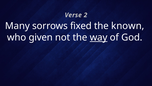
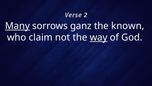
Many underline: none -> present (17, 26)
fixed: fixed -> ganz (81, 26)
given: given -> claim (41, 37)
